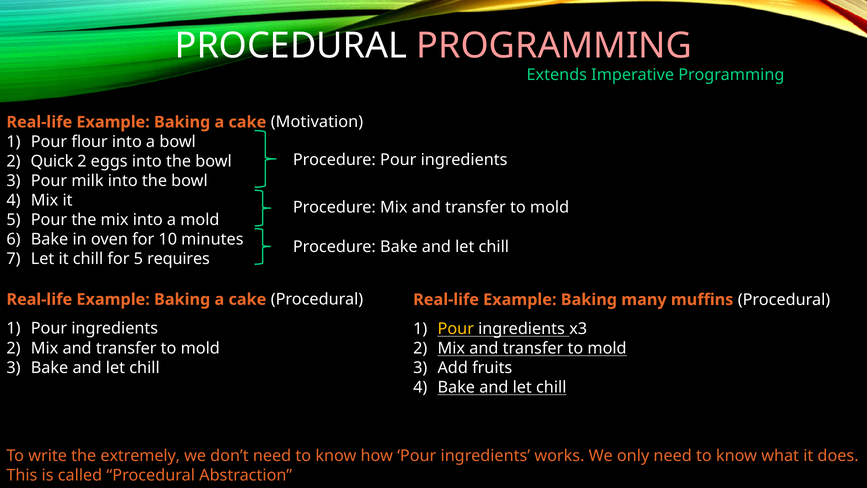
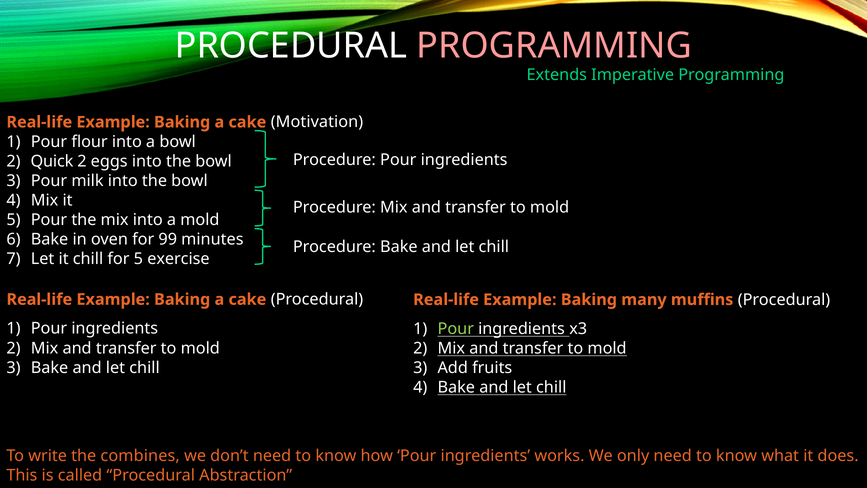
10: 10 -> 99 (168, 239)
requires: requires -> exercise (178, 259)
Pour colour: yellow -> light green (456, 329)
extremely: extremely -> combines (140, 456)
